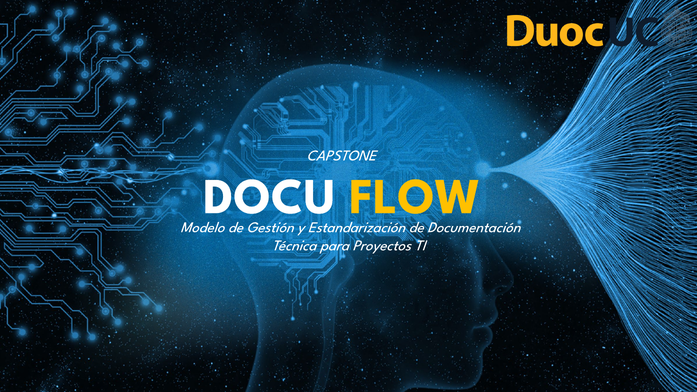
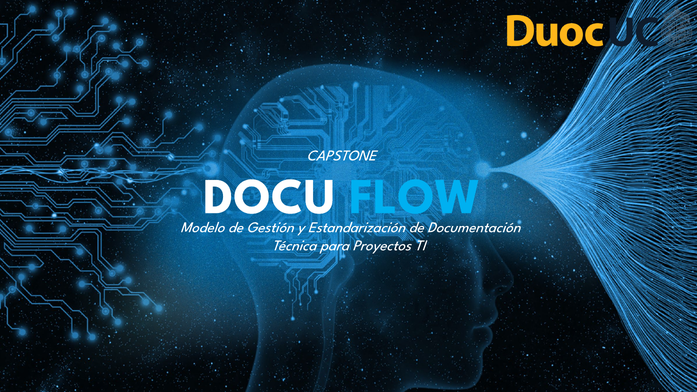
FLOW colour: yellow -> light blue (415, 197)
